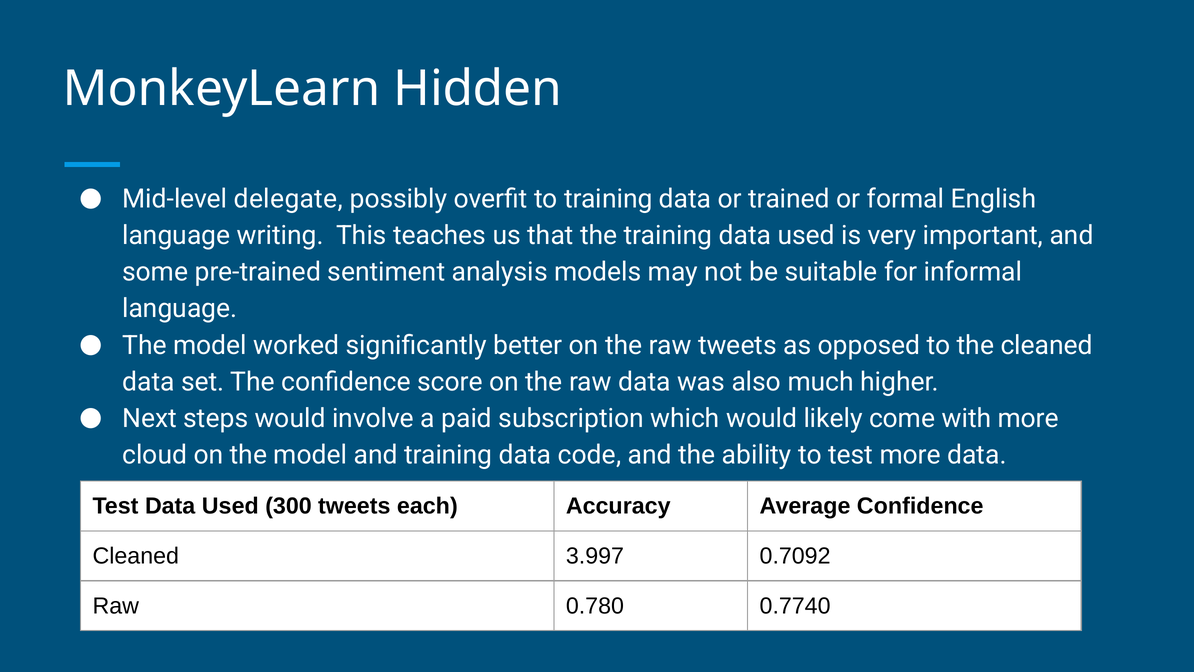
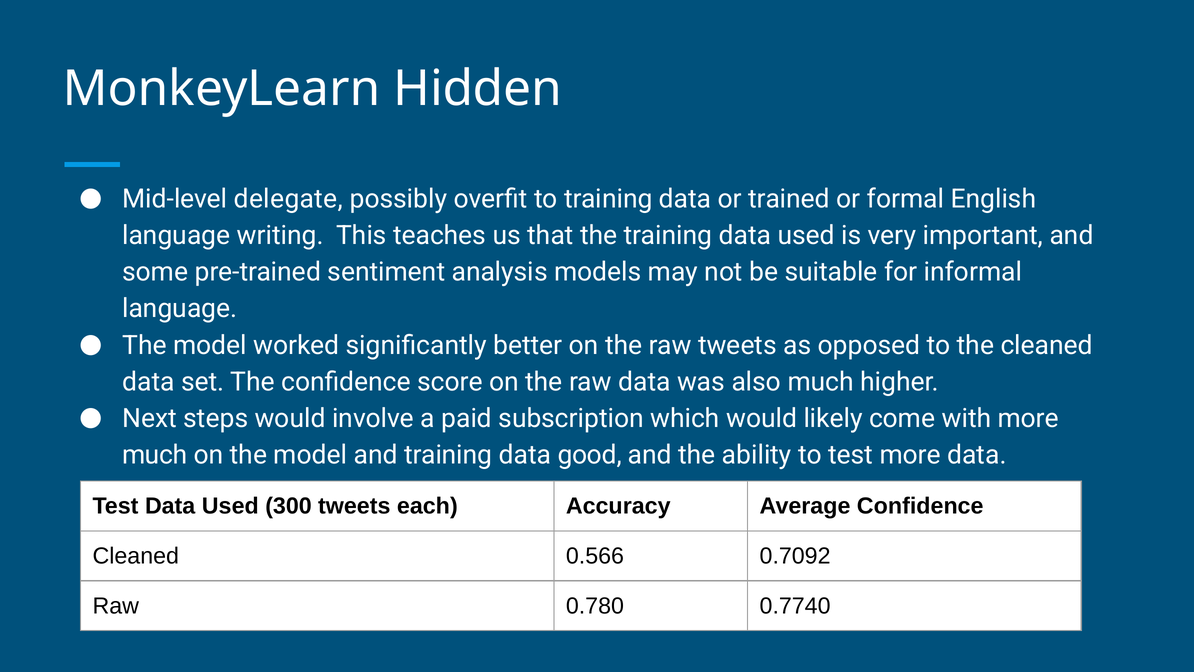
cloud: cloud -> much (155, 455)
code: code -> good (590, 455)
3.997: 3.997 -> 0.566 (595, 556)
